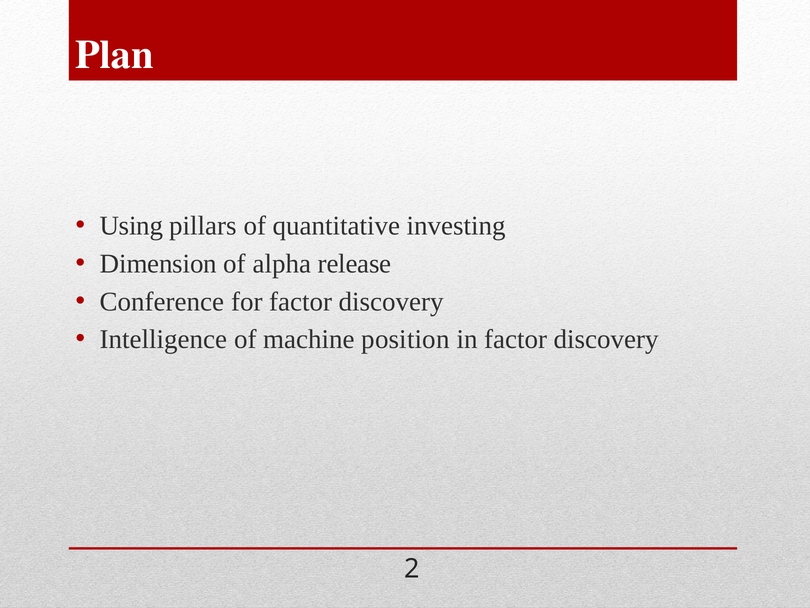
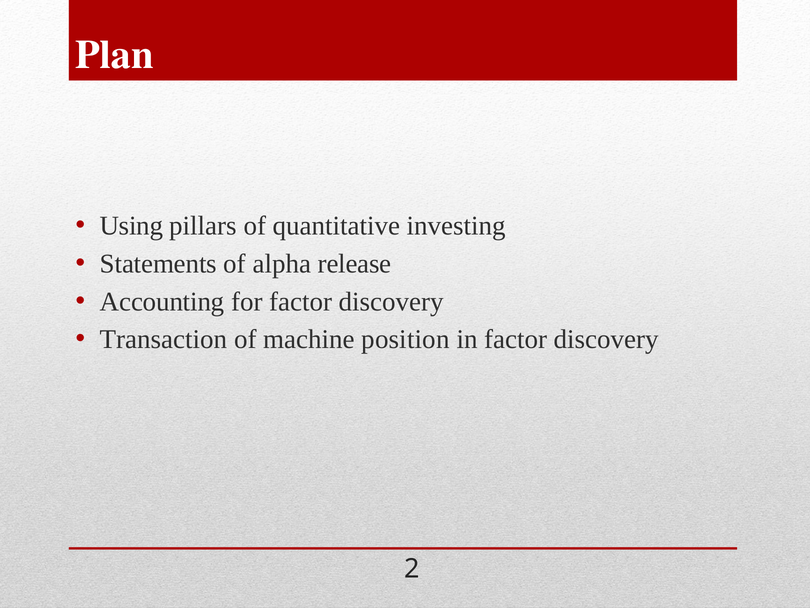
Dimension: Dimension -> Statements (158, 264)
Conference: Conference -> Accounting (162, 301)
Intelligence: Intelligence -> Transaction (164, 339)
